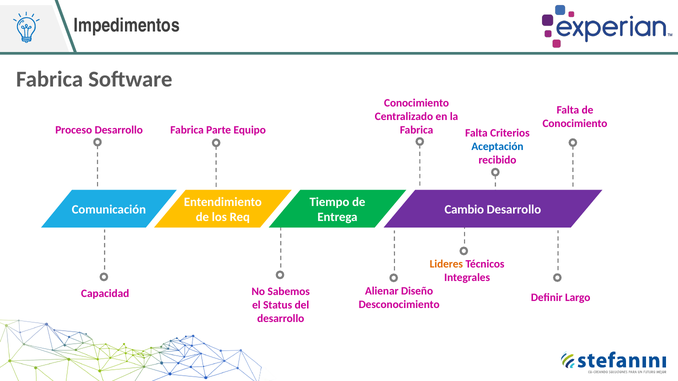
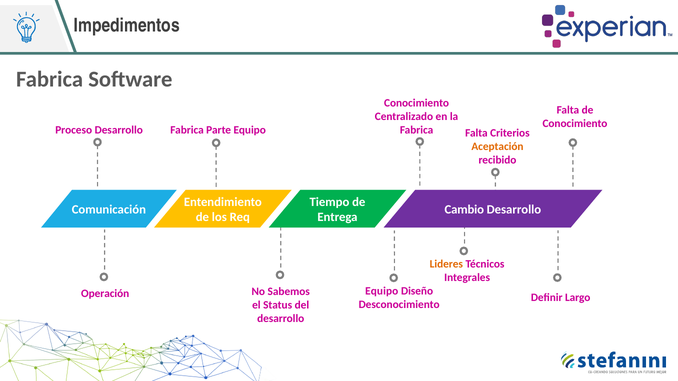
Aceptación colour: blue -> orange (497, 147)
Alienar: Alienar -> Equipo (382, 291)
Capacidad: Capacidad -> Operación (105, 294)
